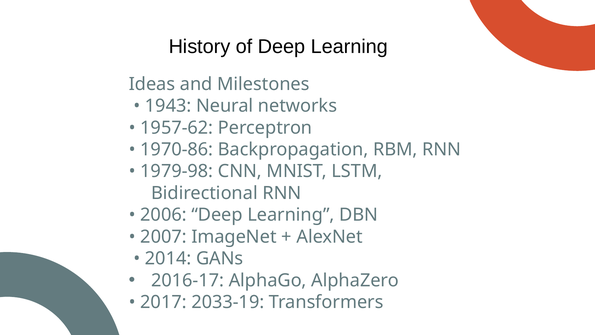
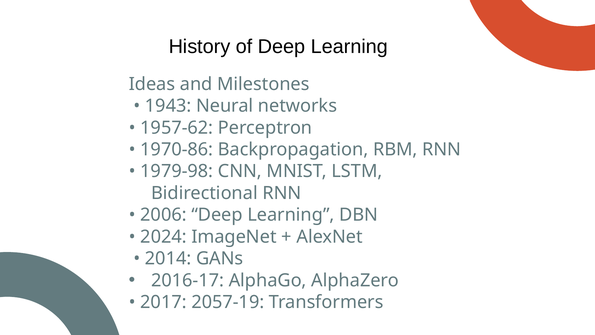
2007: 2007 -> 2024 (163, 237)
2033-19: 2033-19 -> 2057-19 (228, 302)
